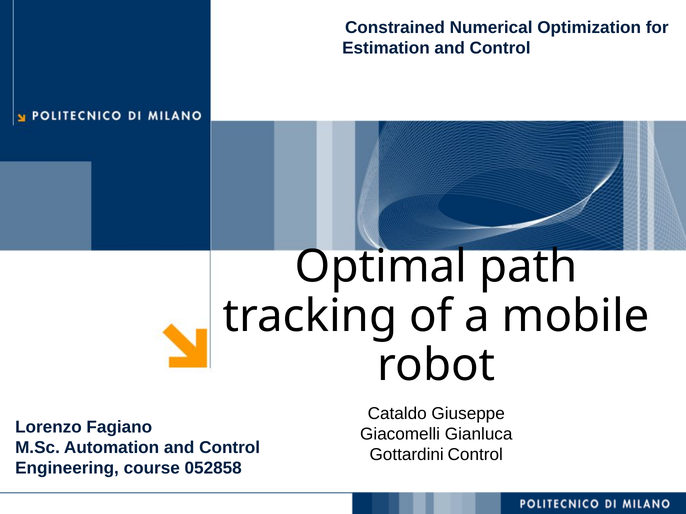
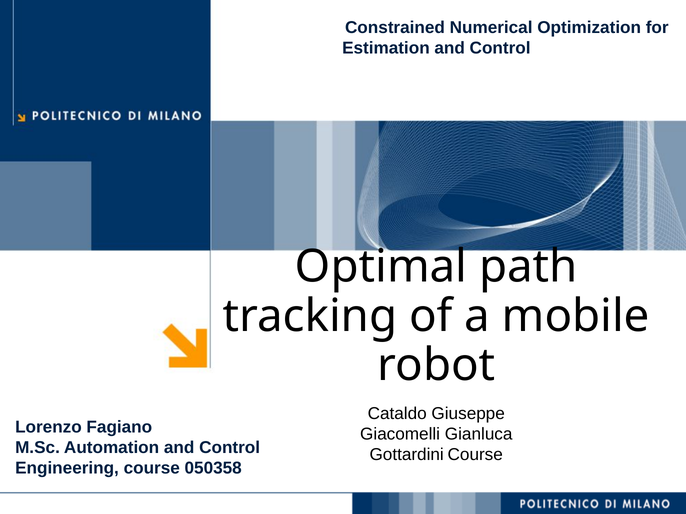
Gottardini Control: Control -> Course (475, 455)
052858: 052858 -> 050358 (213, 469)
